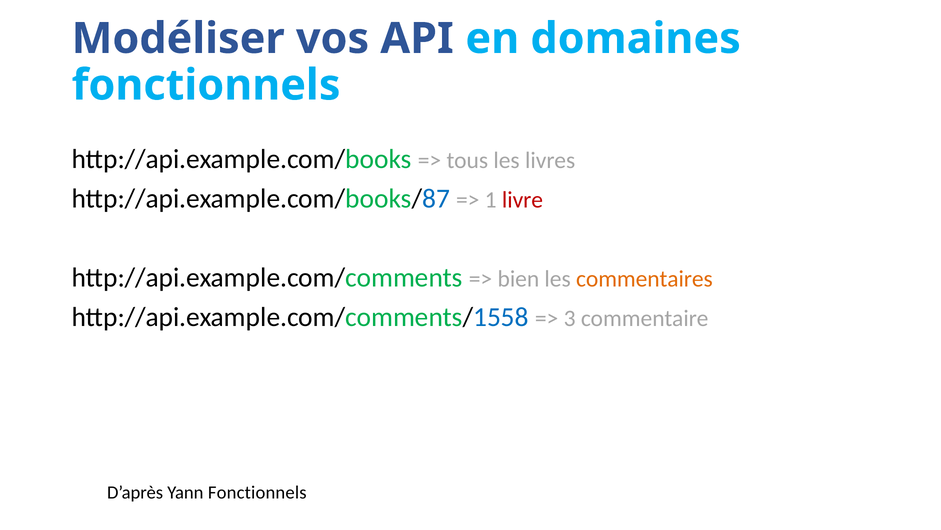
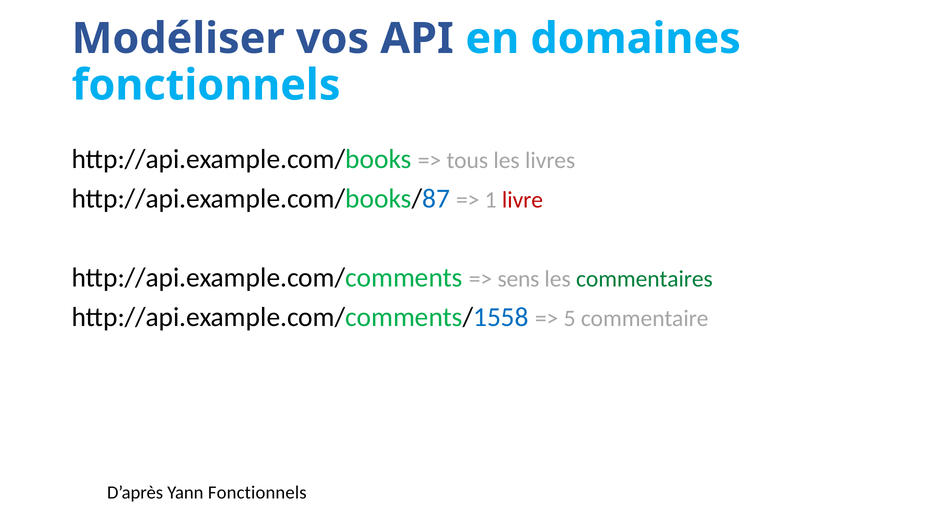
bien: bien -> sens (518, 279)
commentaires colour: orange -> green (644, 279)
3: 3 -> 5 (570, 318)
